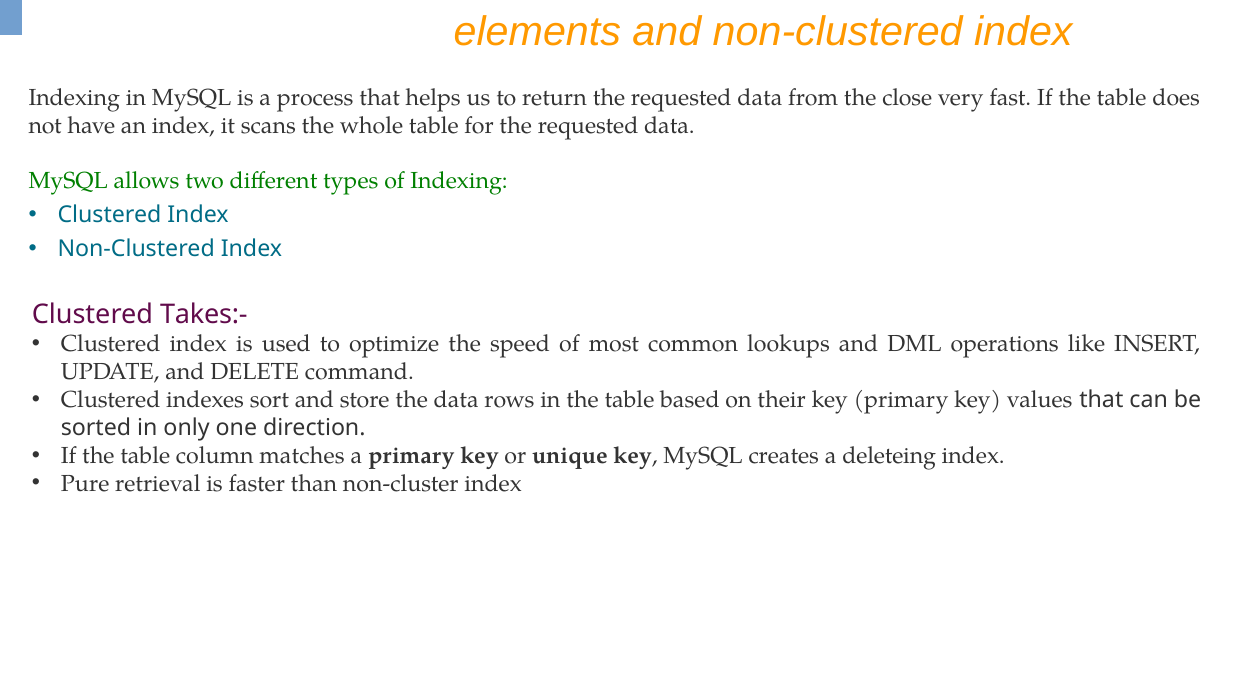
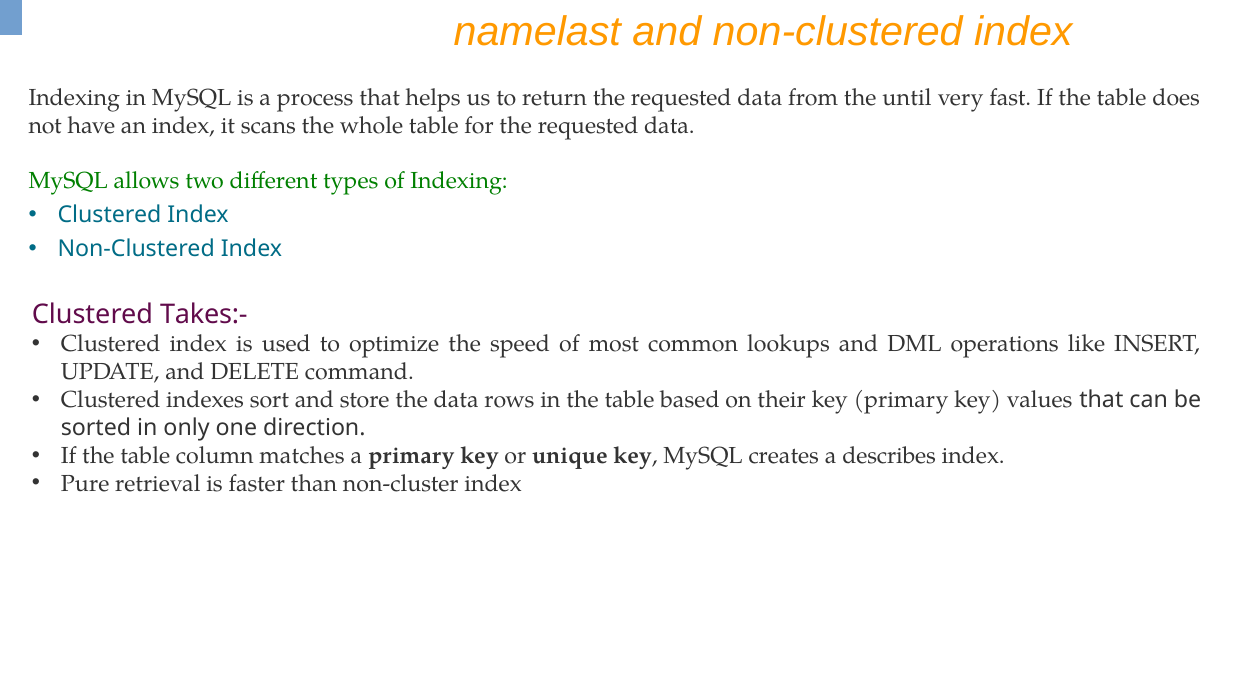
elements: elements -> namelast (537, 32)
close: close -> until (907, 98)
deleteing: deleteing -> describes (889, 455)
